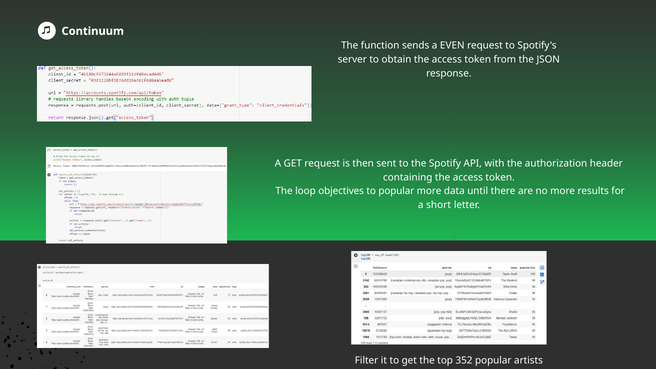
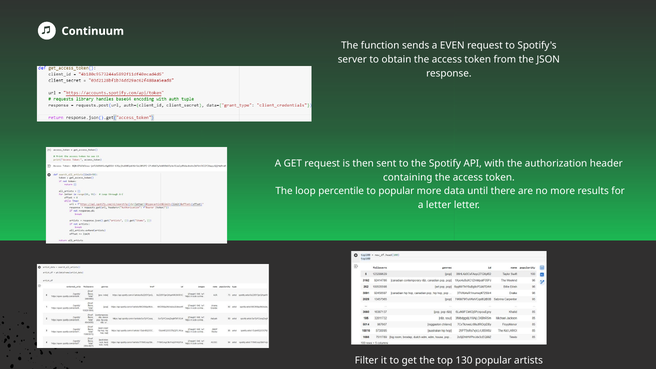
objectives: objectives -> percentile (341, 191)
a short: short -> letter (439, 205)
352: 352 -> 130 (464, 360)
